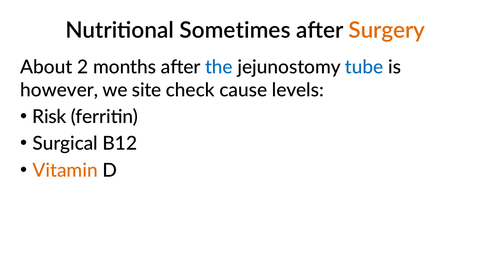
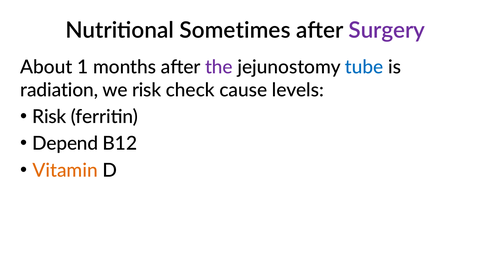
Surgery colour: orange -> purple (387, 30)
2: 2 -> 1 (83, 67)
the colour: blue -> purple (219, 67)
however: however -> radiation (59, 90)
we site: site -> risk (147, 90)
Surgical: Surgical -> Depend (65, 144)
